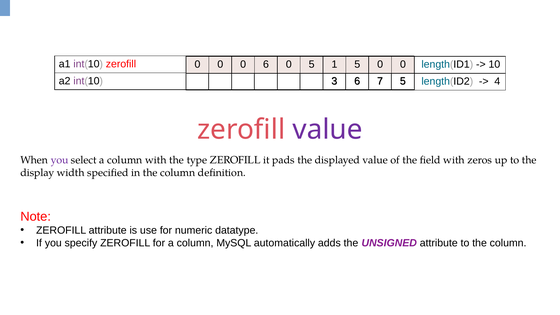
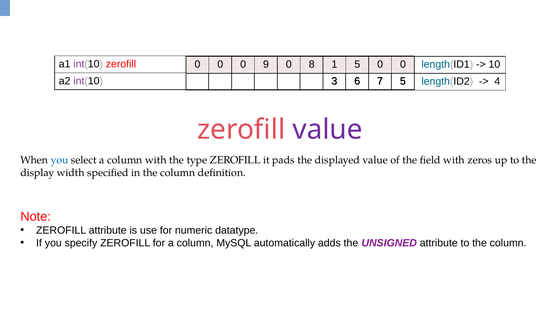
0 6: 6 -> 9 (266, 64)
0 5: 5 -> 8 (312, 64)
you colour: purple -> blue (60, 160)
